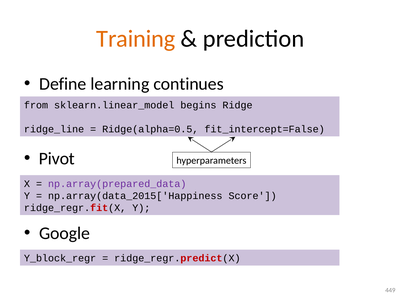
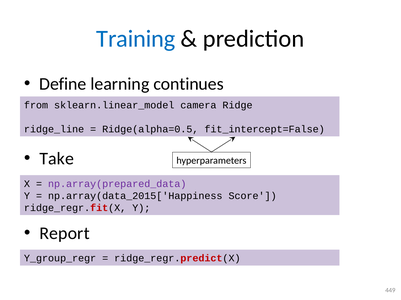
Training colour: orange -> blue (136, 39)
begins: begins -> camera (198, 105)
Pivot: Pivot -> Take (57, 159)
Google: Google -> Report (64, 234)
Y_block_regr: Y_block_regr -> Y_group_regr (60, 259)
